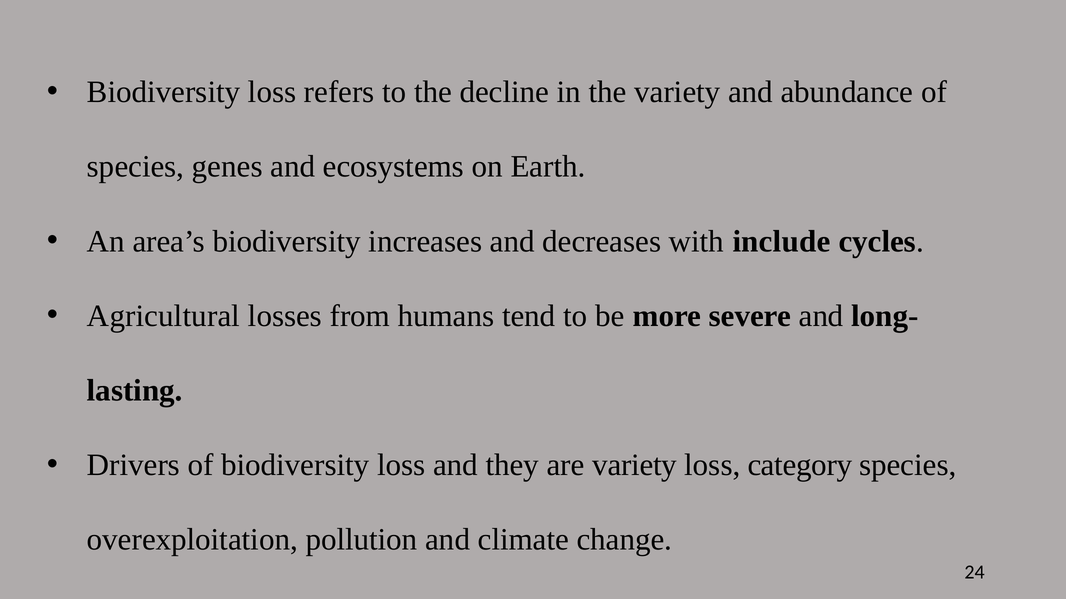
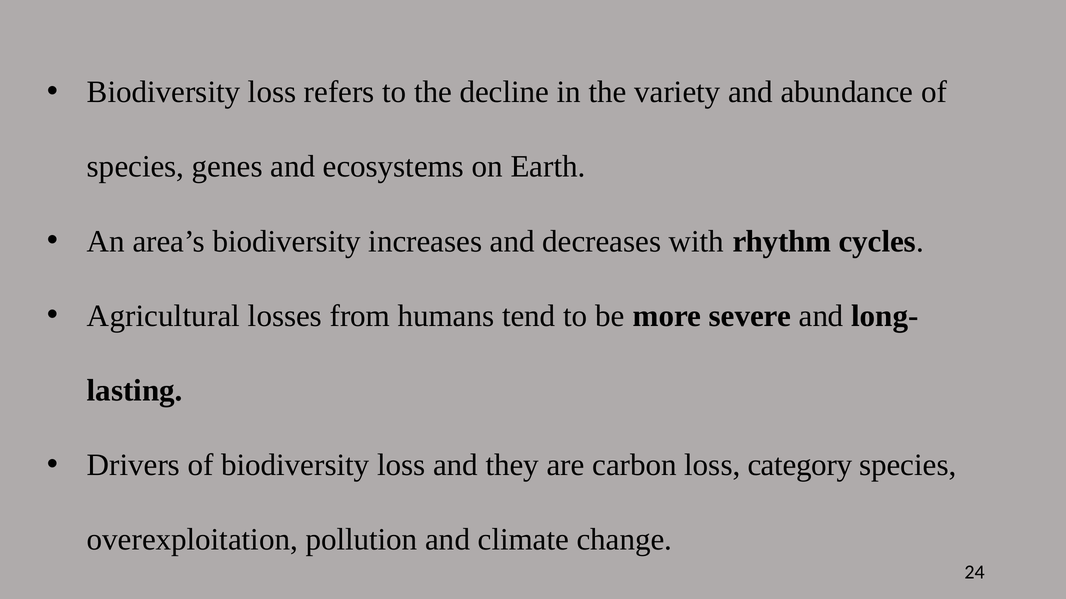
include: include -> rhythm (782, 242)
are variety: variety -> carbon (634, 466)
